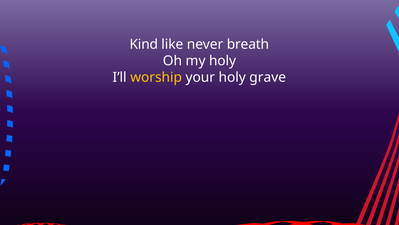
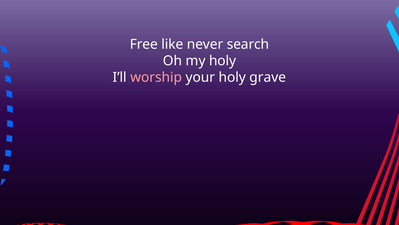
Kind: Kind -> Free (144, 44)
breath: breath -> search (248, 44)
worship colour: yellow -> pink (156, 77)
